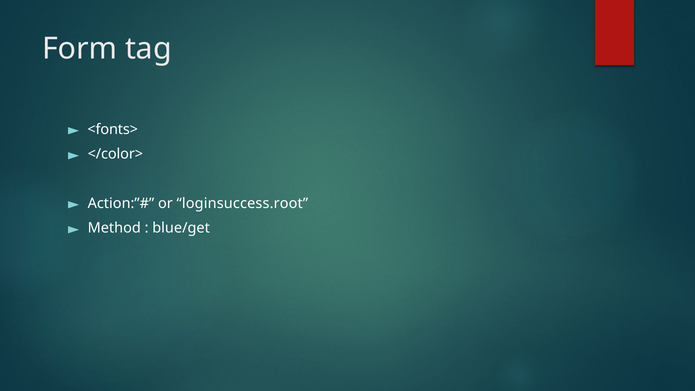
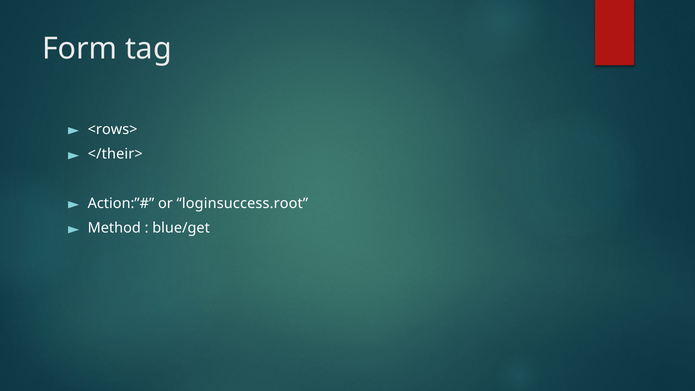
<fonts>: <fonts> -> <rows> (113, 129)
</color>: </color> -> </their> (115, 154)
